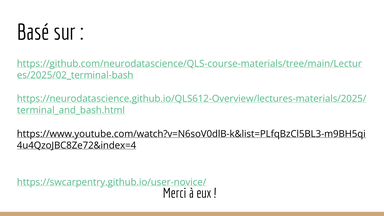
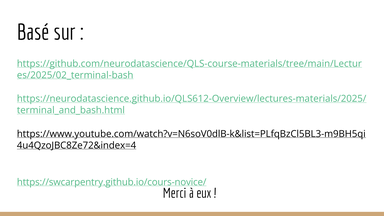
https://swcarpentry.github.io/user-novice/: https://swcarpentry.github.io/user-novice/ -> https://swcarpentry.github.io/cours-novice/ (112, 182)
